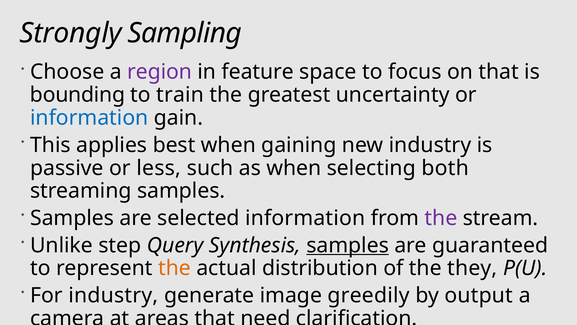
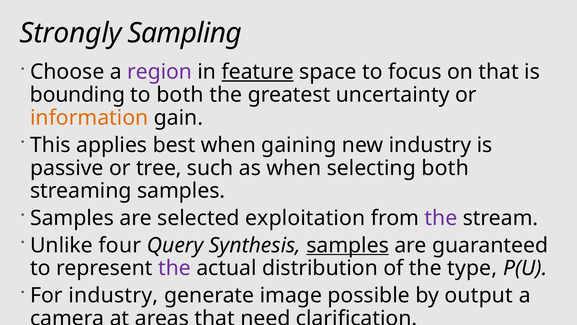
feature underline: none -> present (258, 72)
to train: train -> both (180, 95)
information colour: blue -> orange (89, 118)
less: less -> tree (159, 168)
selected information: information -> exploitation (305, 218)
step: step -> four (120, 245)
the colour: orange -> purple (174, 268)
they: they -> type (472, 268)
greedily: greedily -> possible (369, 295)
